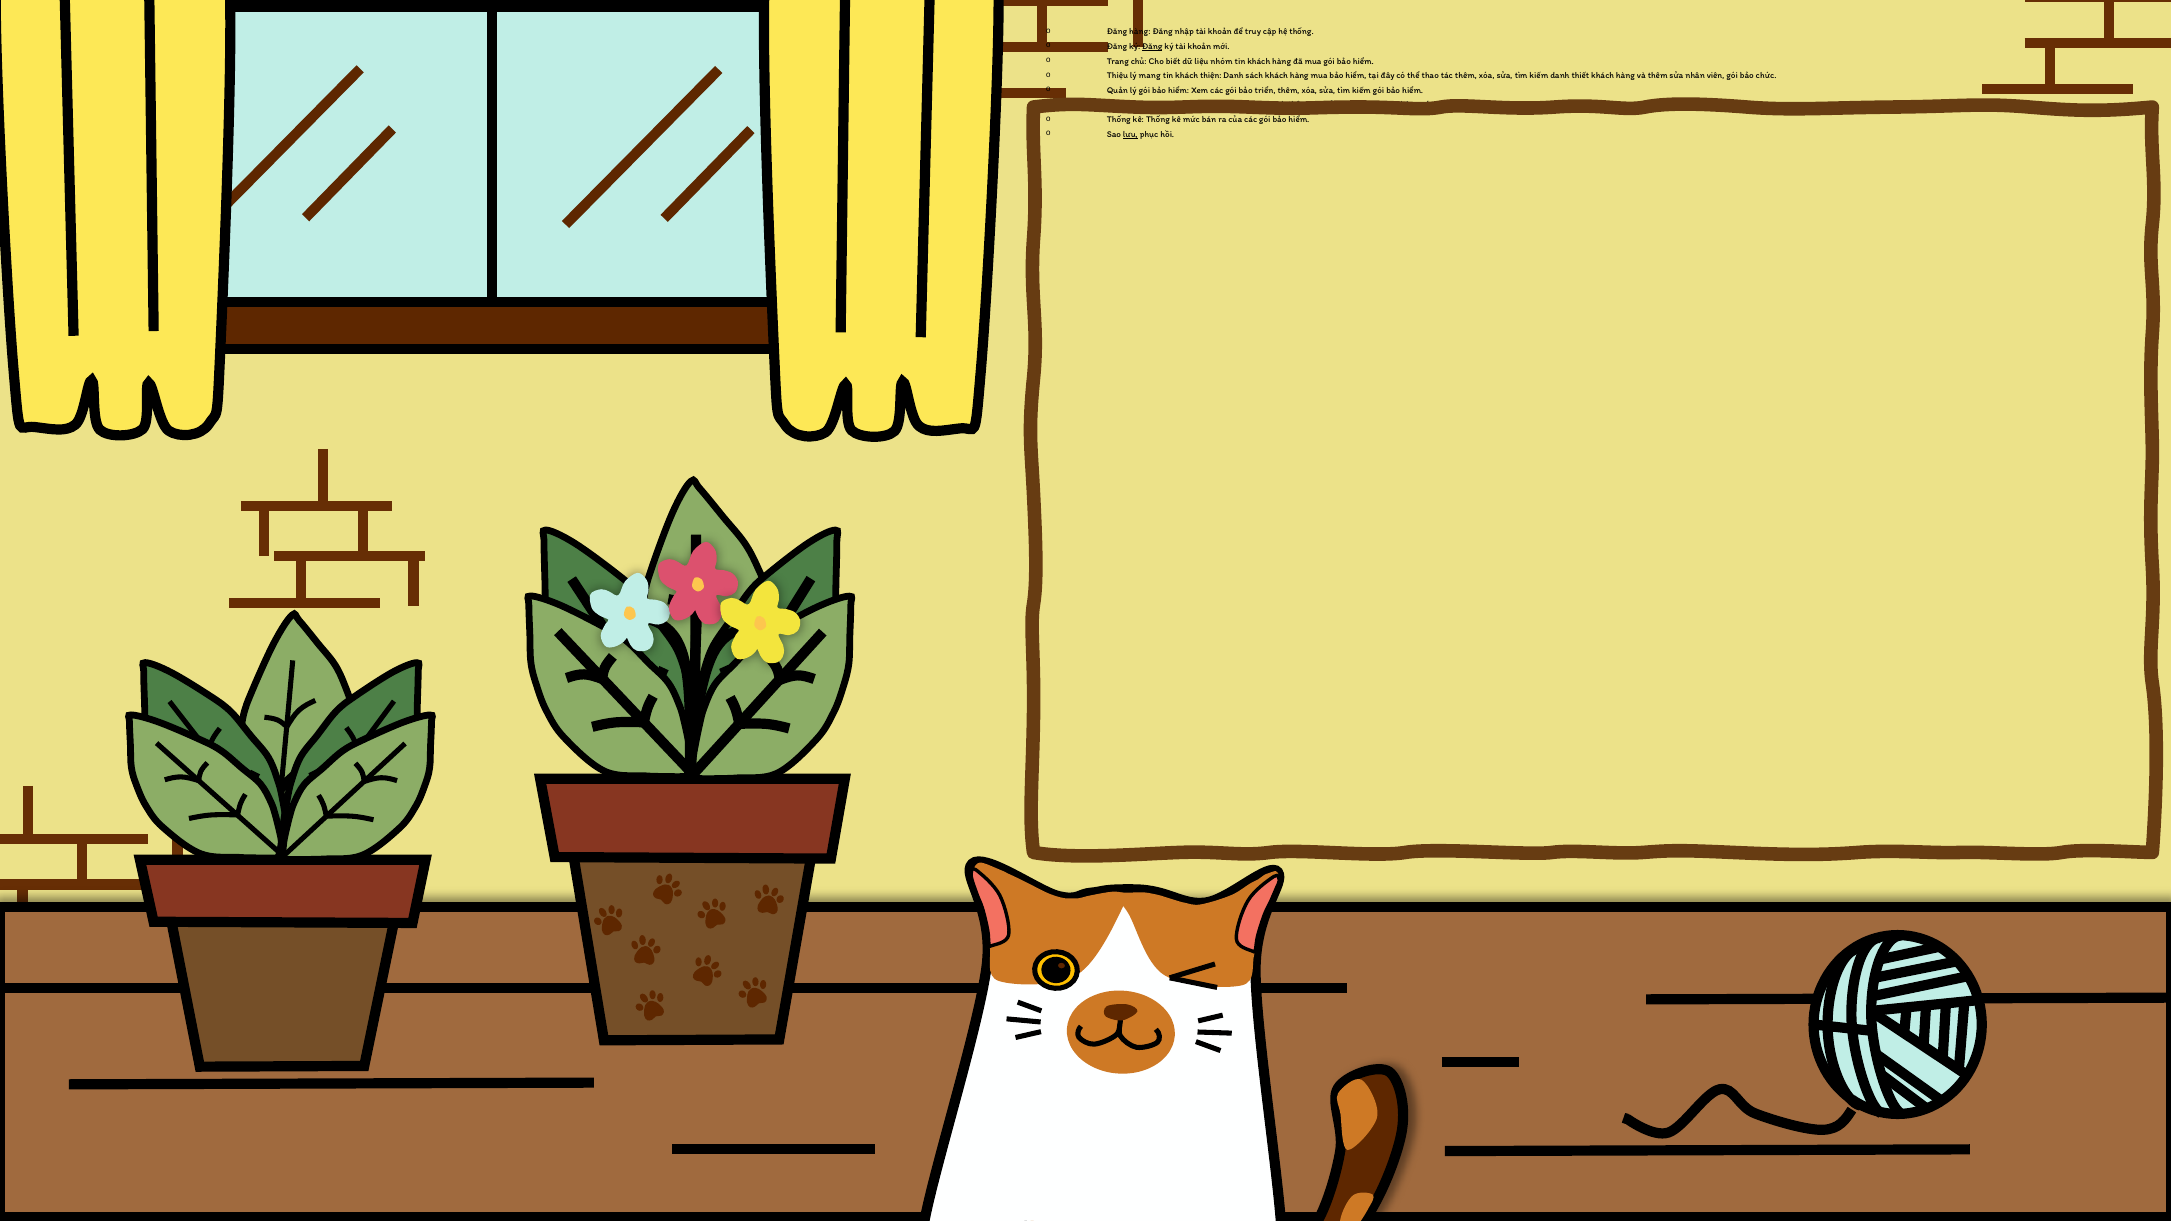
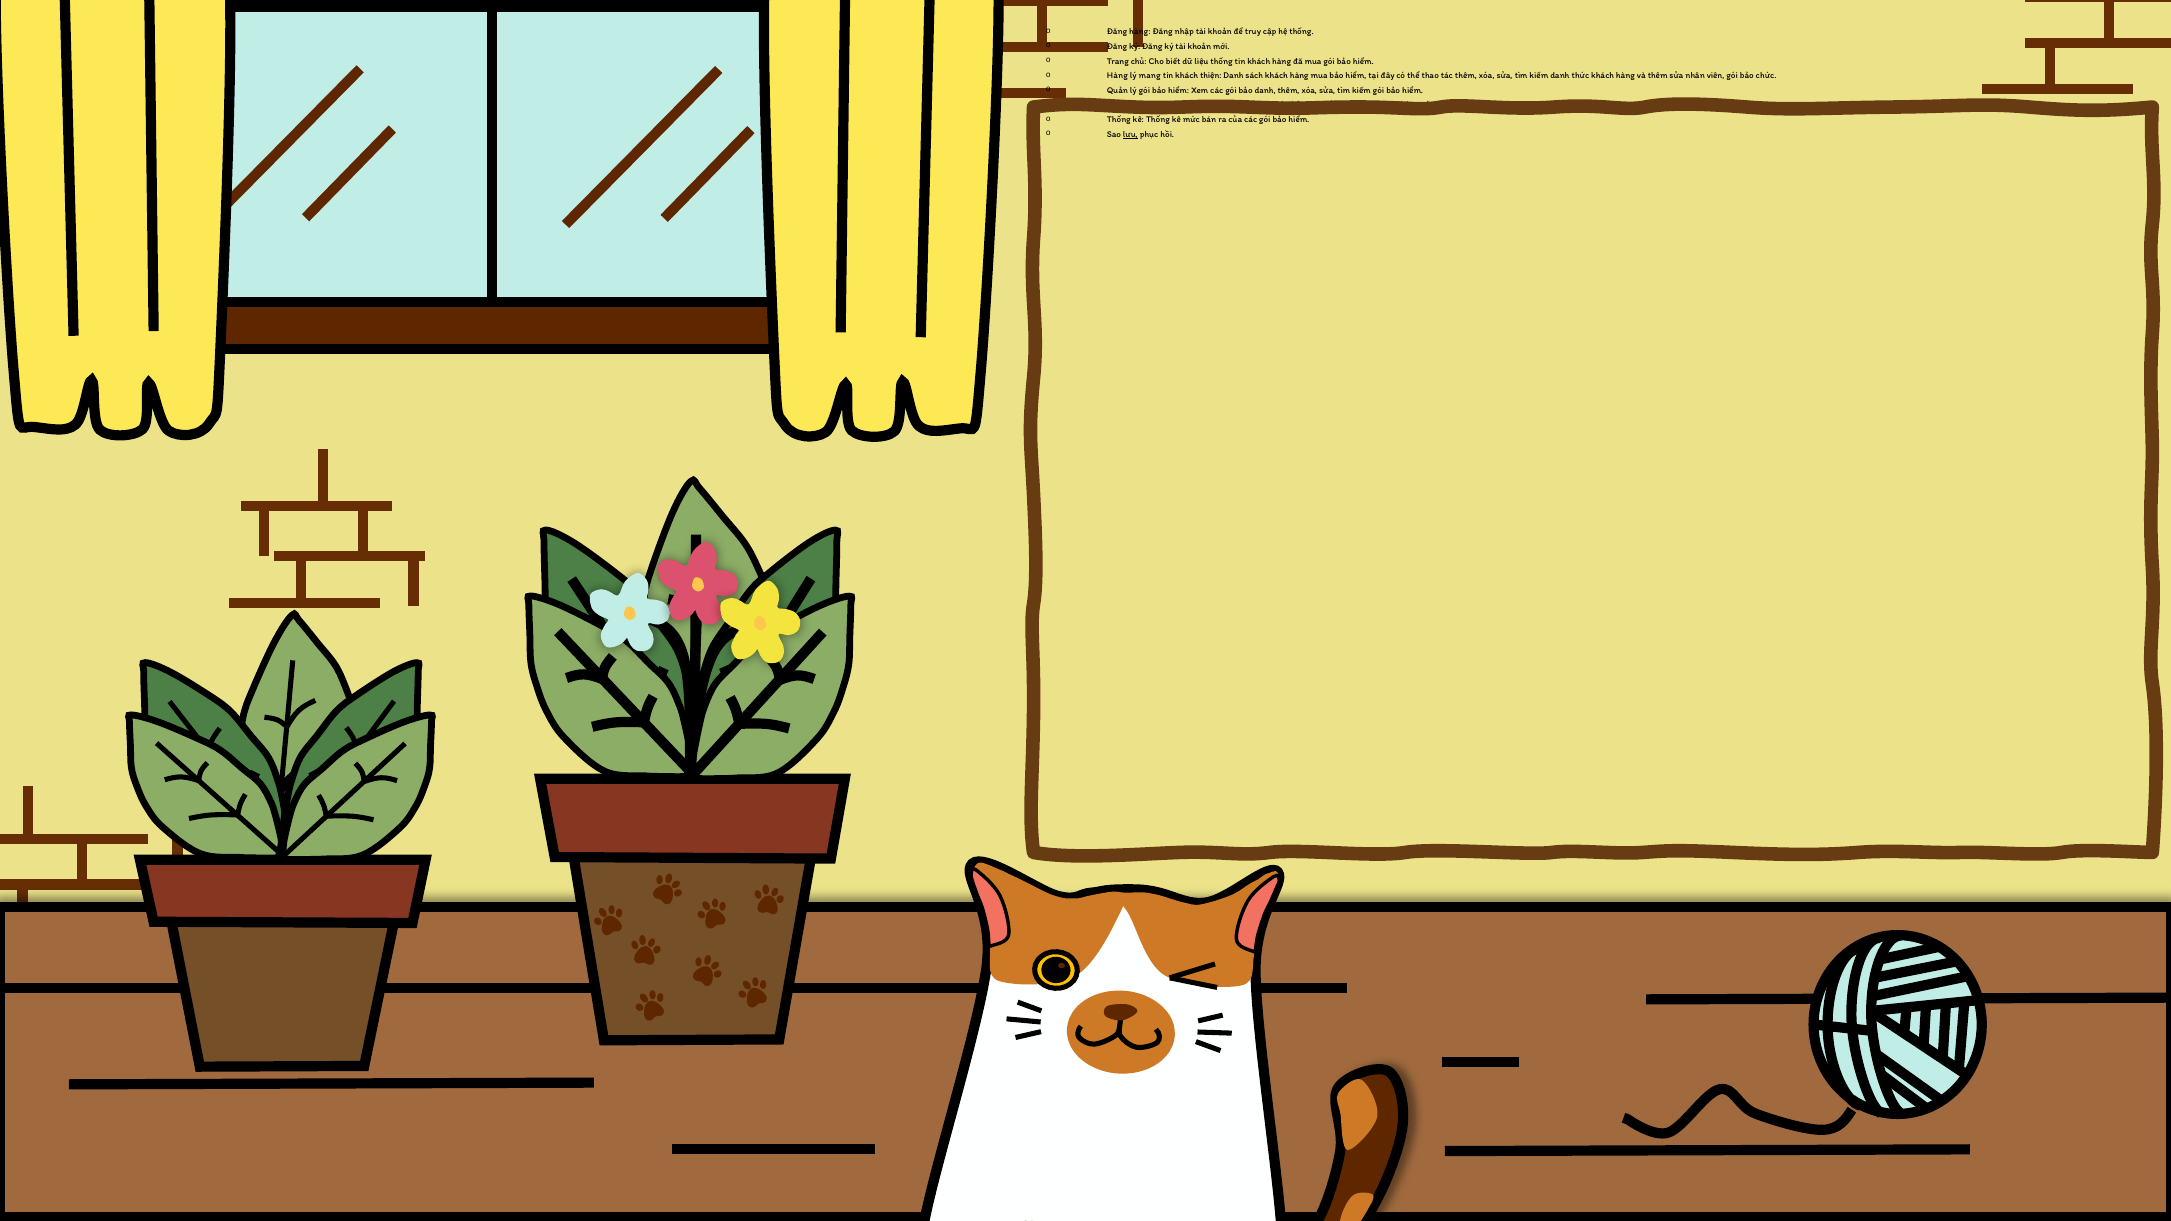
Đăng underline: present -> none (1152, 47)
liệu nhóm: nhóm -> thống (1222, 61)
Thiệu: Thiệu -> Hàng (1117, 76)
thiết: thiết -> thức (1580, 76)
bảo triển: triển -> danh (1265, 90)
